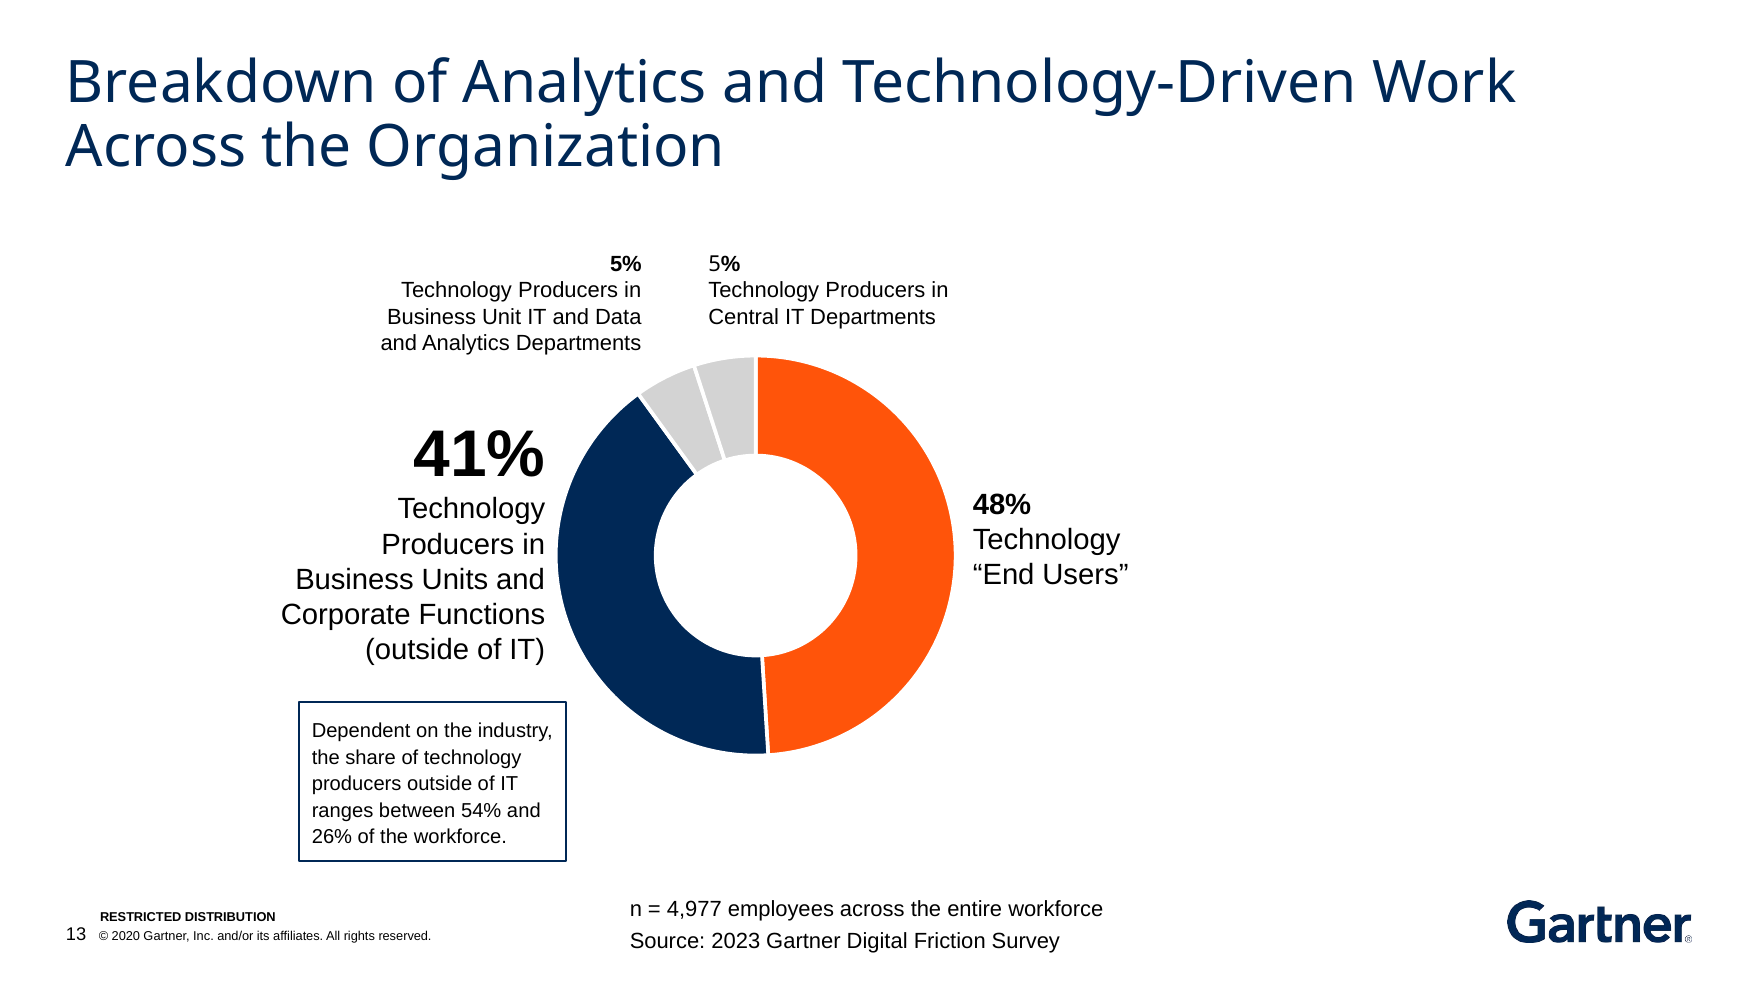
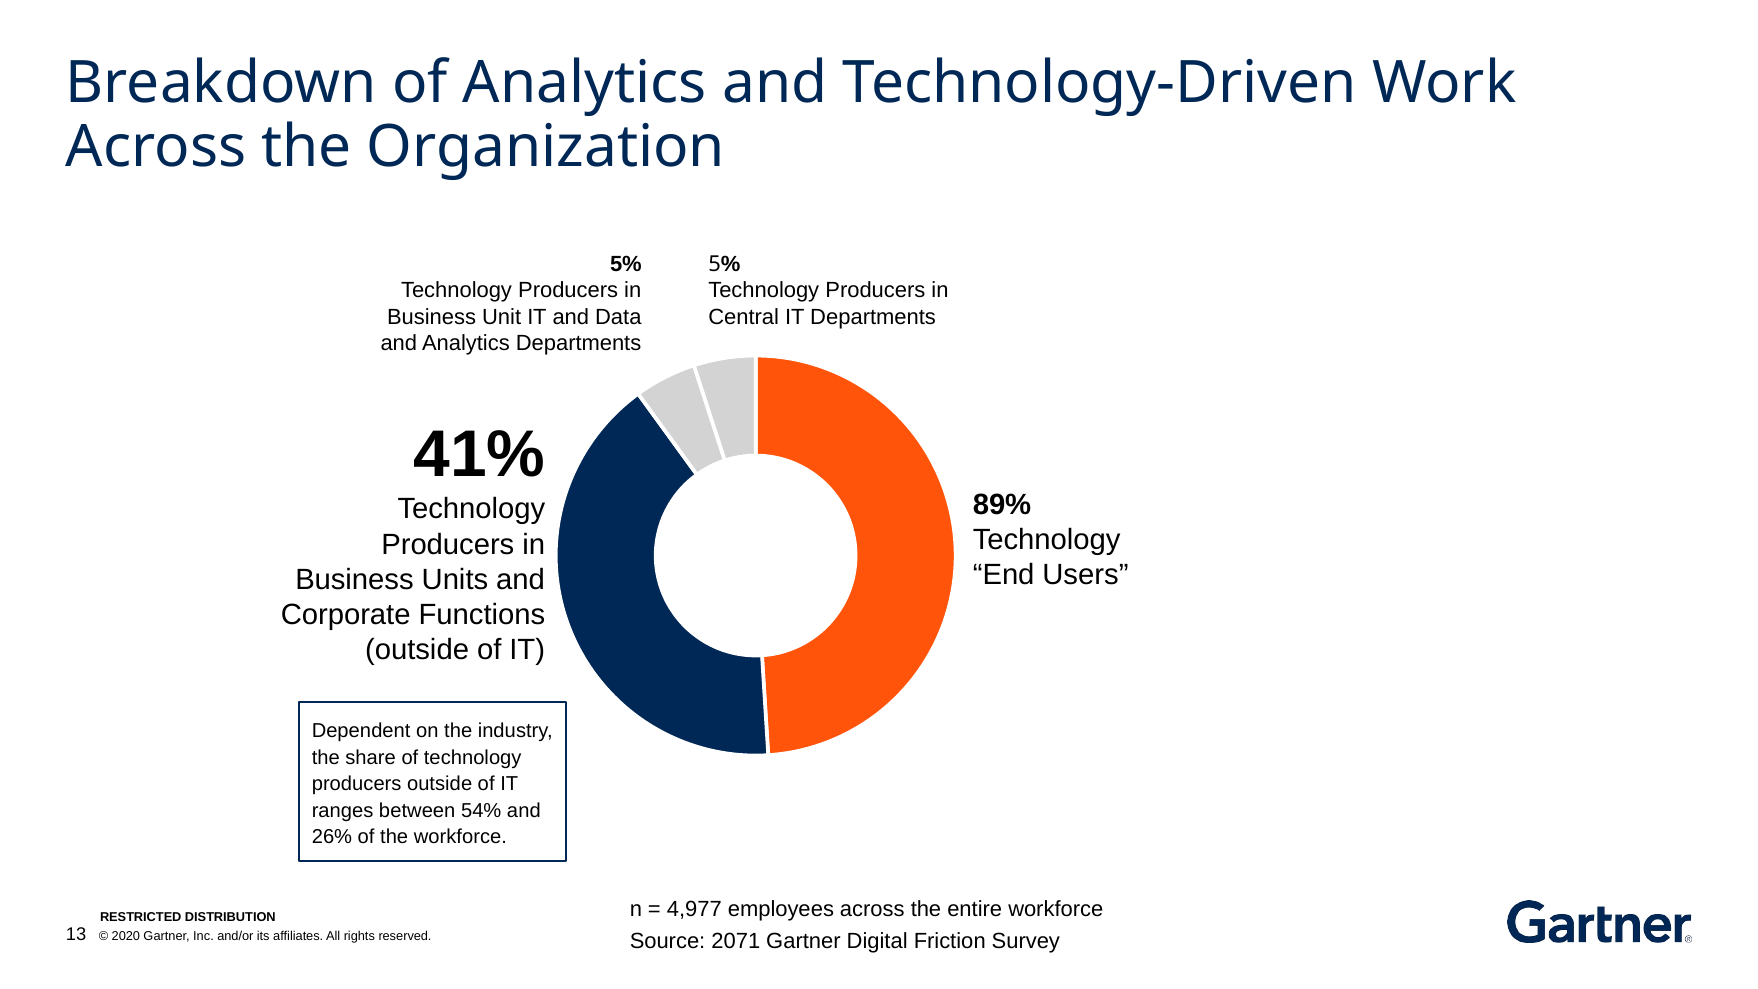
48%: 48% -> 89% (1002, 505)
2023: 2023 -> 2071 (736, 941)
